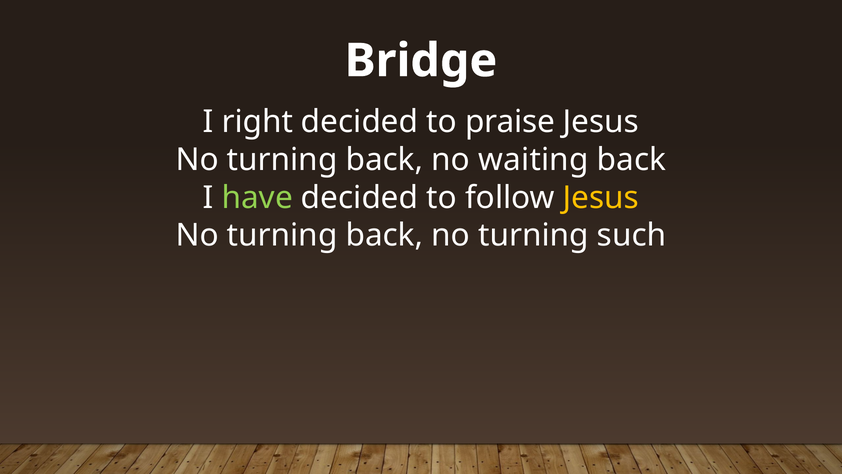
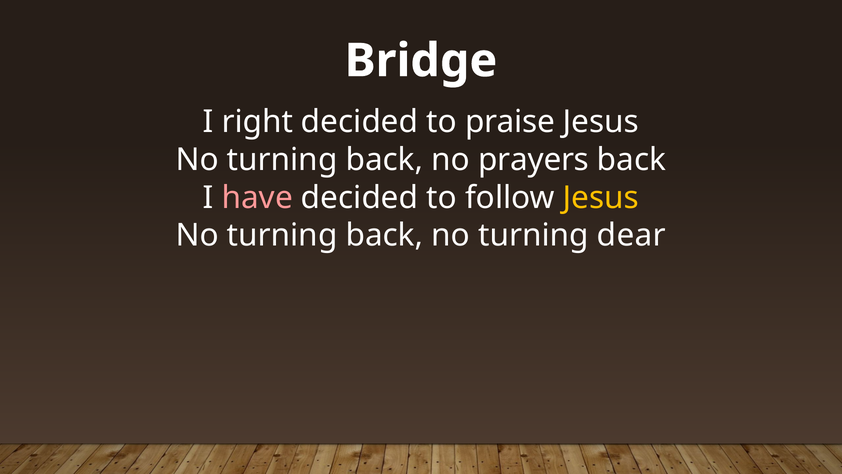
waiting: waiting -> prayers (534, 160)
have colour: light green -> pink (257, 197)
such: such -> dear (631, 235)
